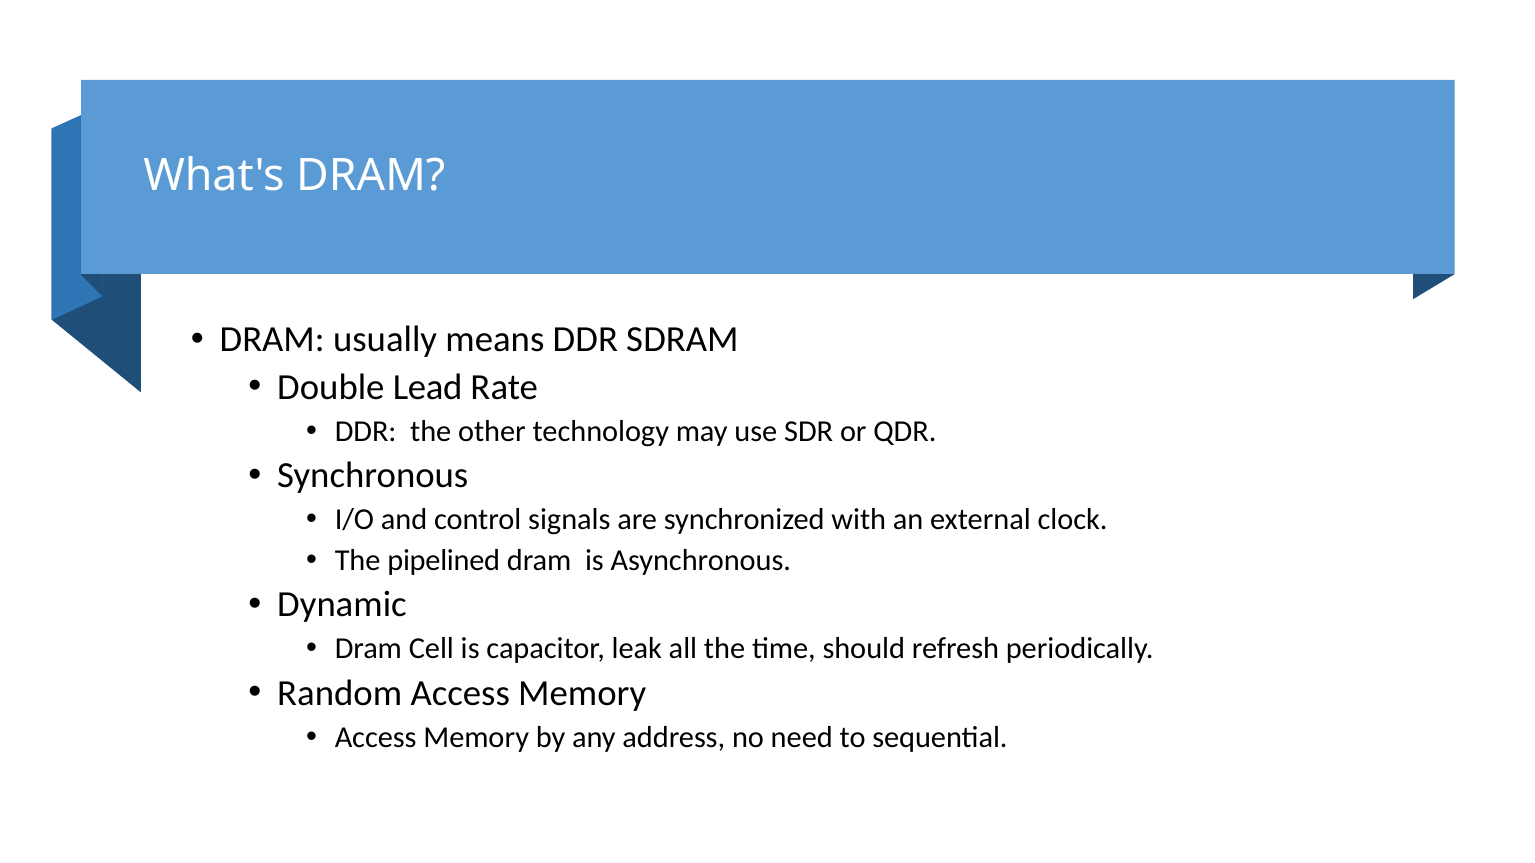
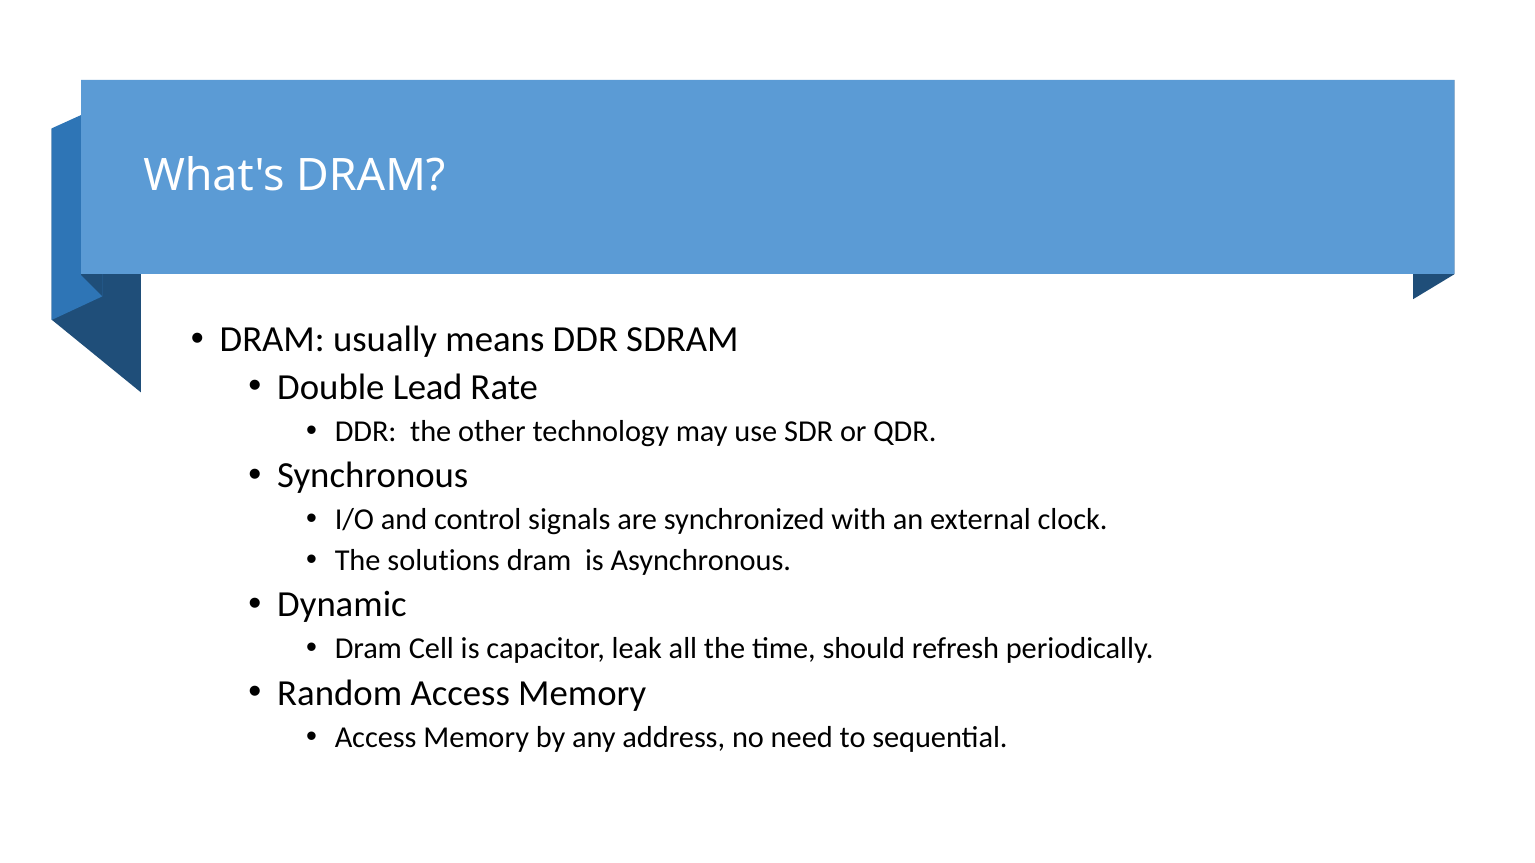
pipelined: pipelined -> solutions (444, 561)
